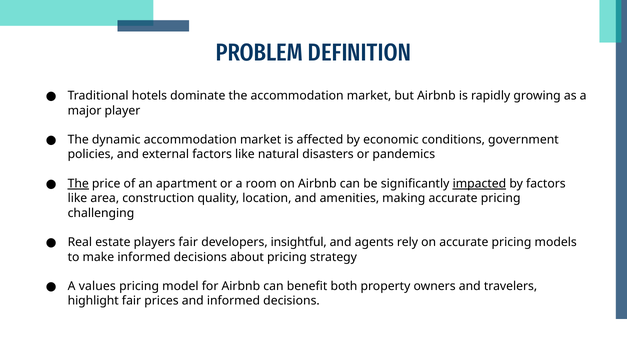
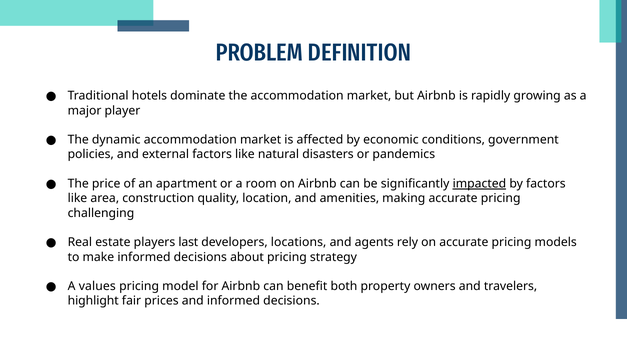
The underline: present -> none (78, 184)
players fair: fair -> last (188, 242)
insightful: insightful -> locations (299, 242)
